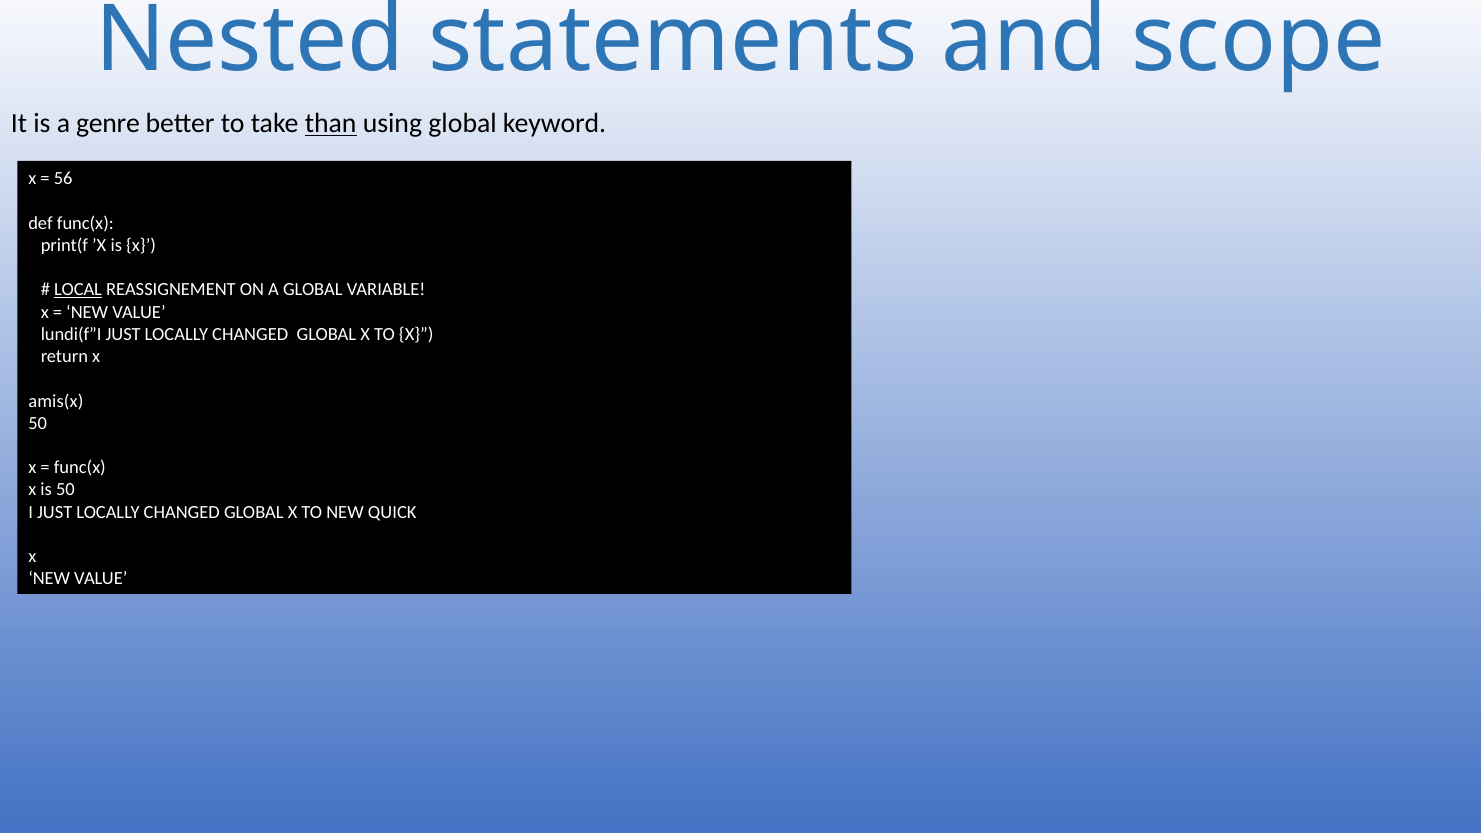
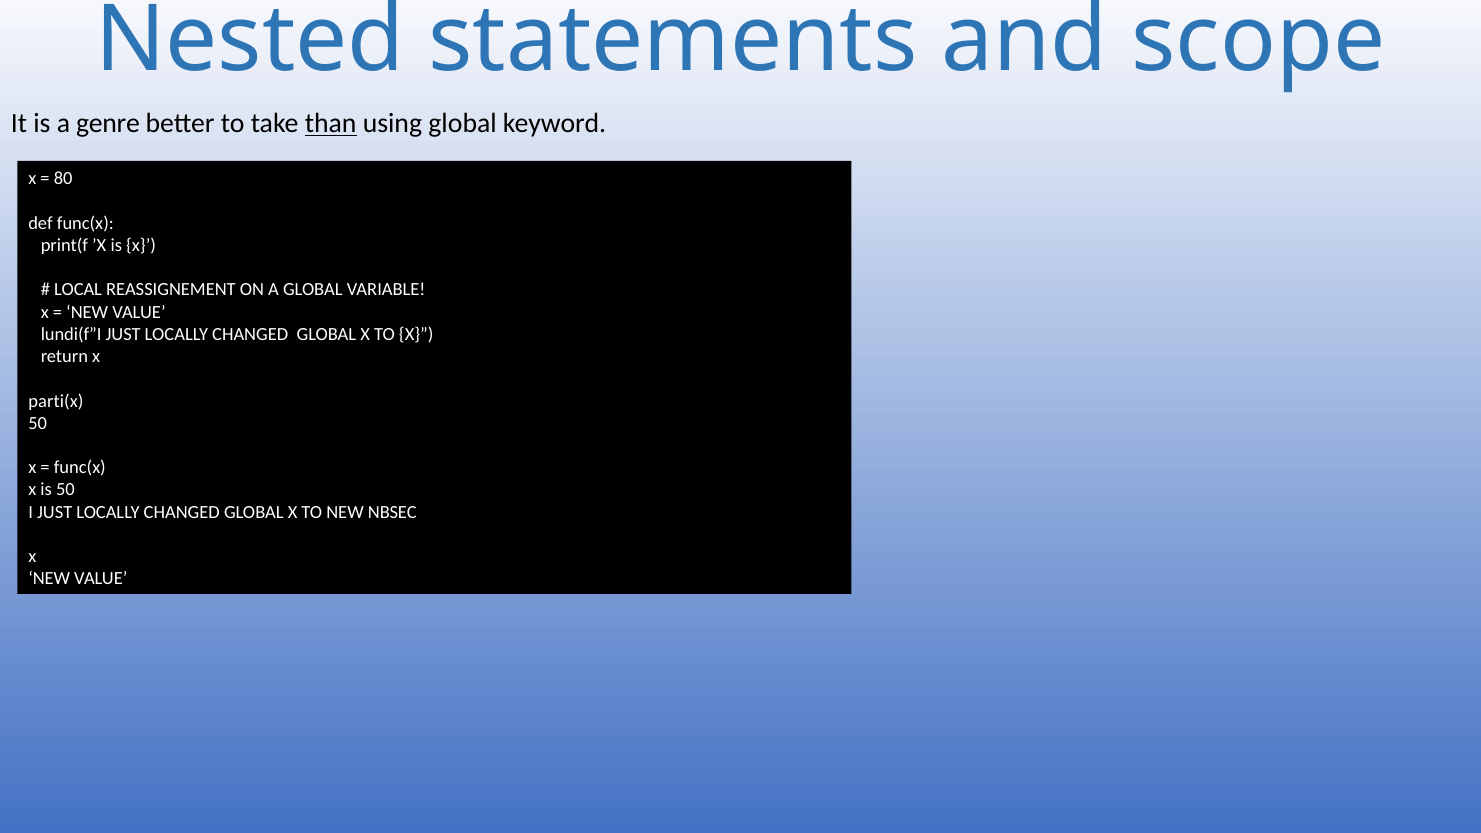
56: 56 -> 80 (63, 179)
LOCAL underline: present -> none (78, 290)
amis(x: amis(x -> parti(x (56, 401)
QUICK: QUICK -> NBSEC (392, 512)
